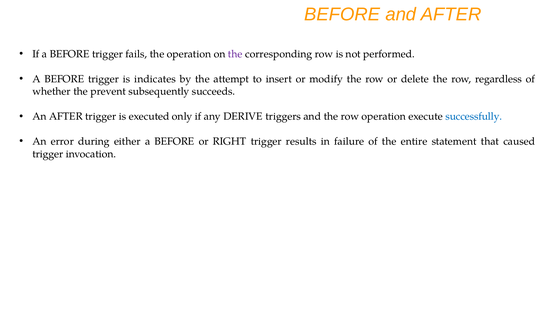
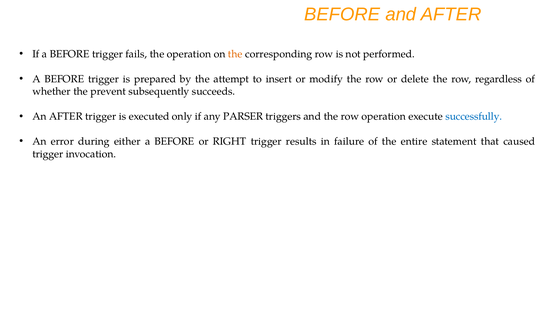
the colour: purple -> orange (235, 54)
indicates: indicates -> prepared (155, 79)
DERIVE: DERIVE -> PARSER (243, 117)
